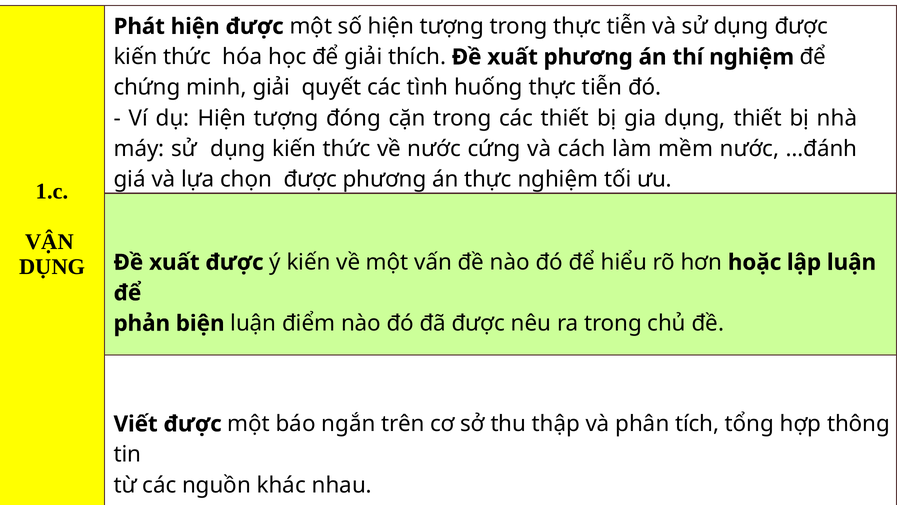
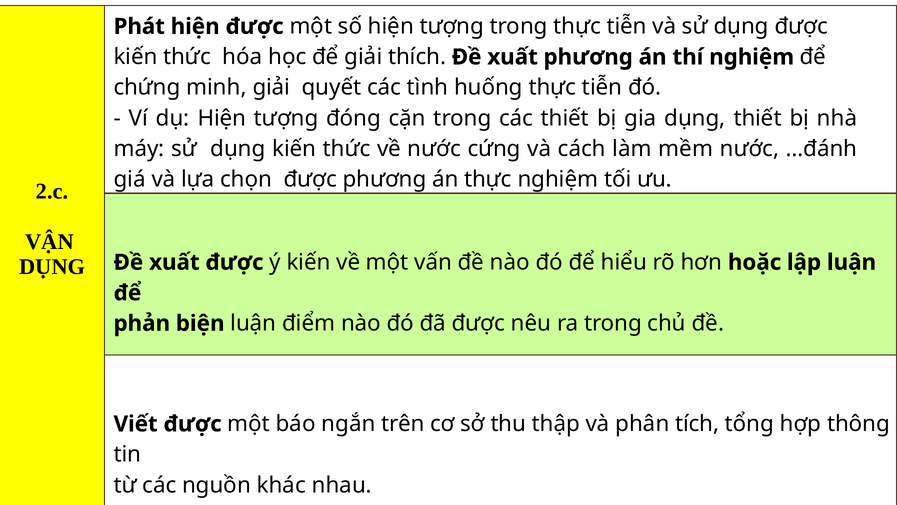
1.c: 1.c -> 2.c (52, 191)
